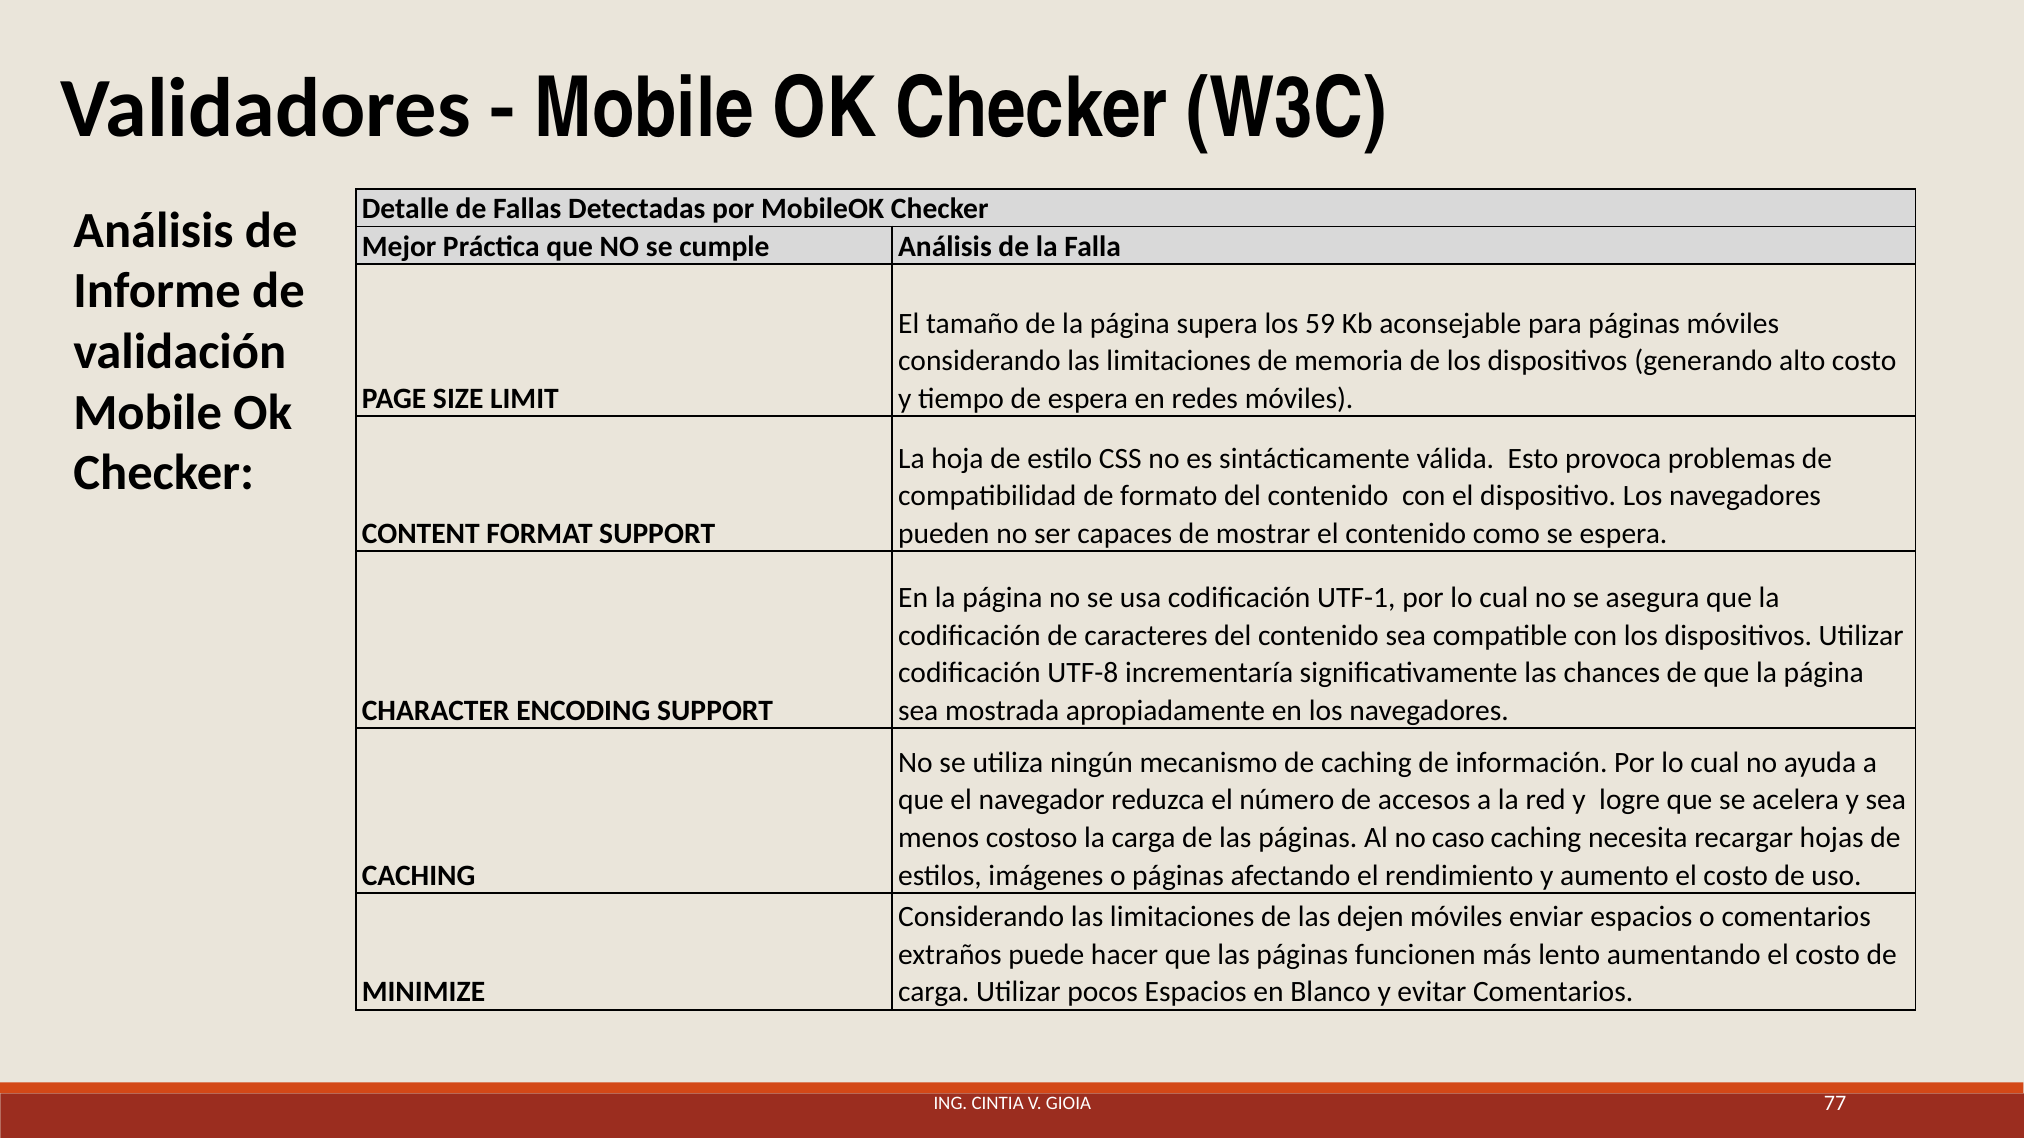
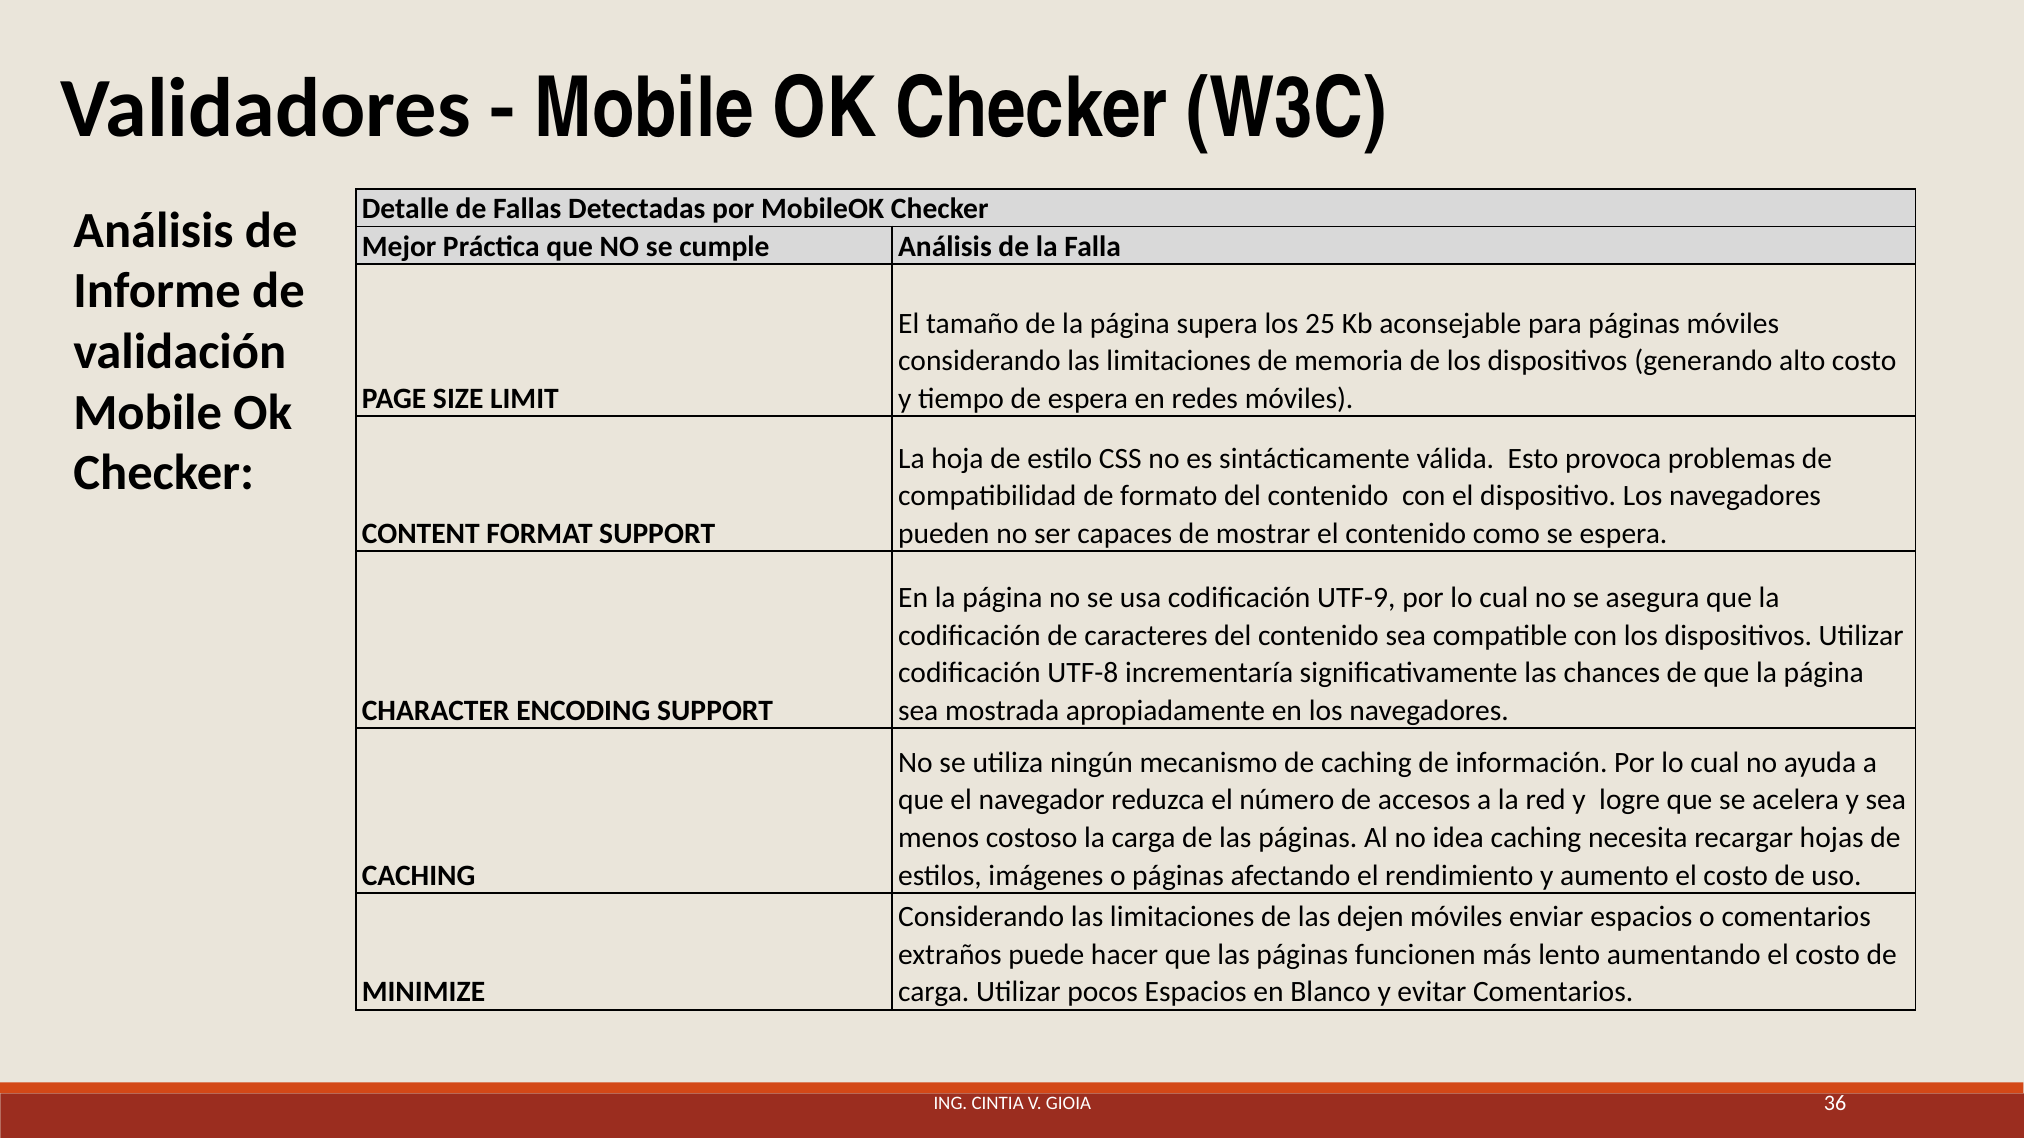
59: 59 -> 25 (1320, 323)
UTF-1: UTF-1 -> UTF-9 (1356, 598)
caso: caso -> idea (1458, 838)
77: 77 -> 36 (1835, 1104)
